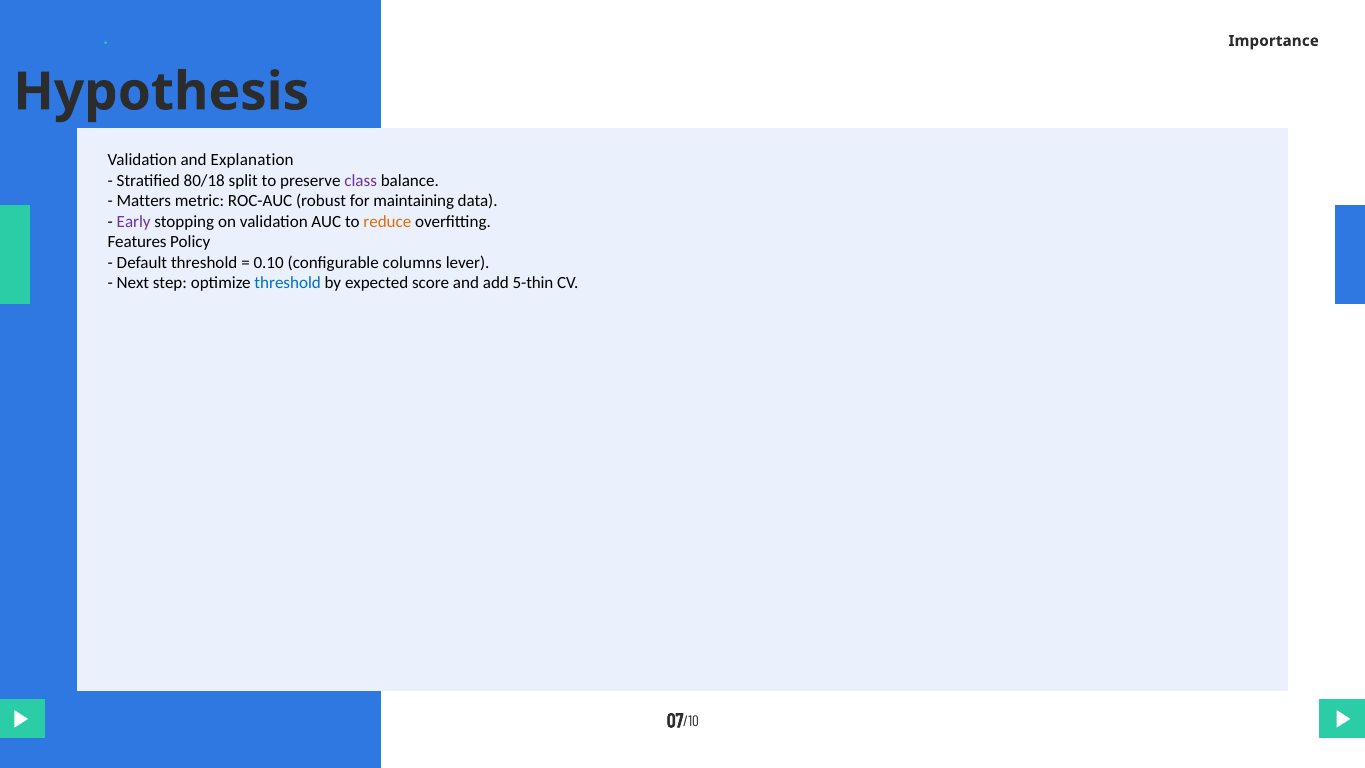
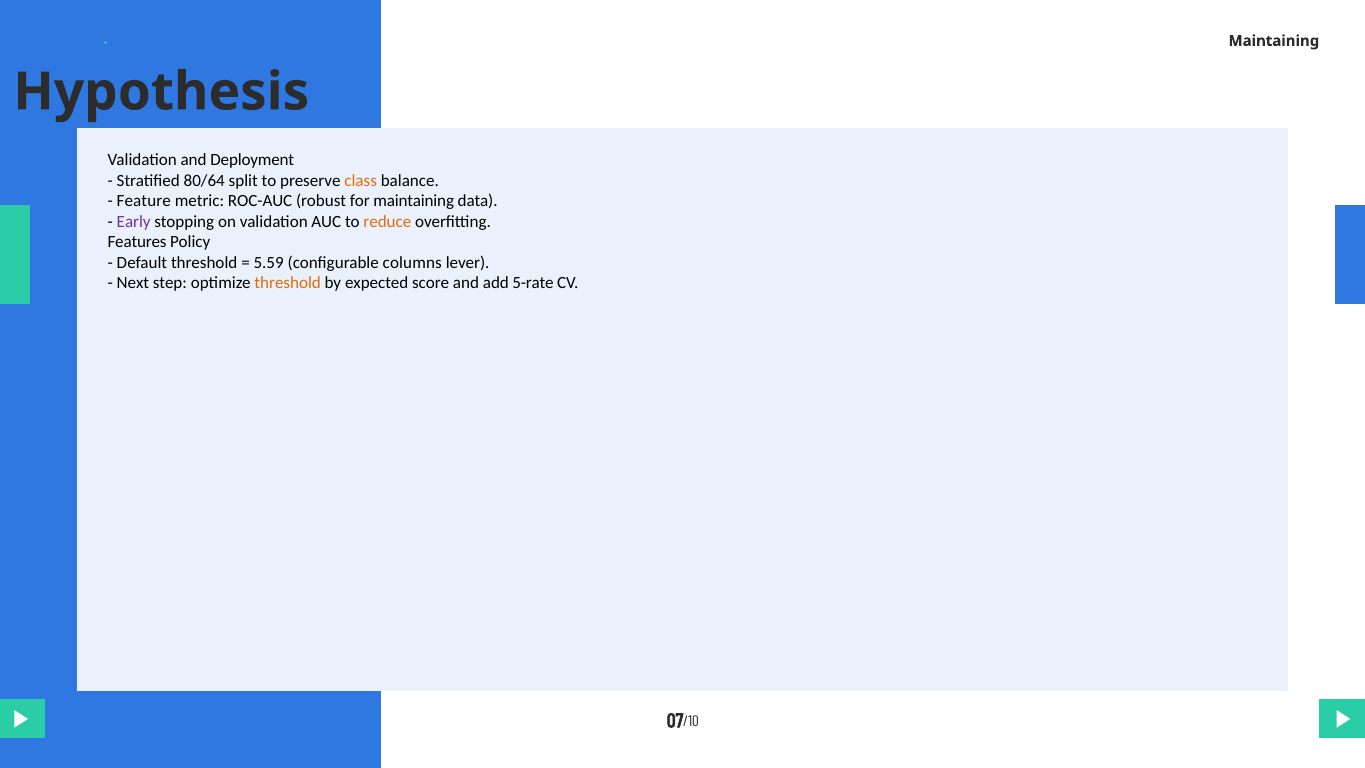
Importance: Importance -> Maintaining (1274, 41)
Explanation: Explanation -> Deployment (252, 160)
80/18: 80/18 -> 80/64 (204, 180)
class colour: purple -> orange (361, 180)
Matters: Matters -> Feature (144, 201)
0.10: 0.10 -> 5.59 (269, 262)
threshold colour: blue -> orange (288, 283)
5-thin: 5-thin -> 5-rate (533, 283)
